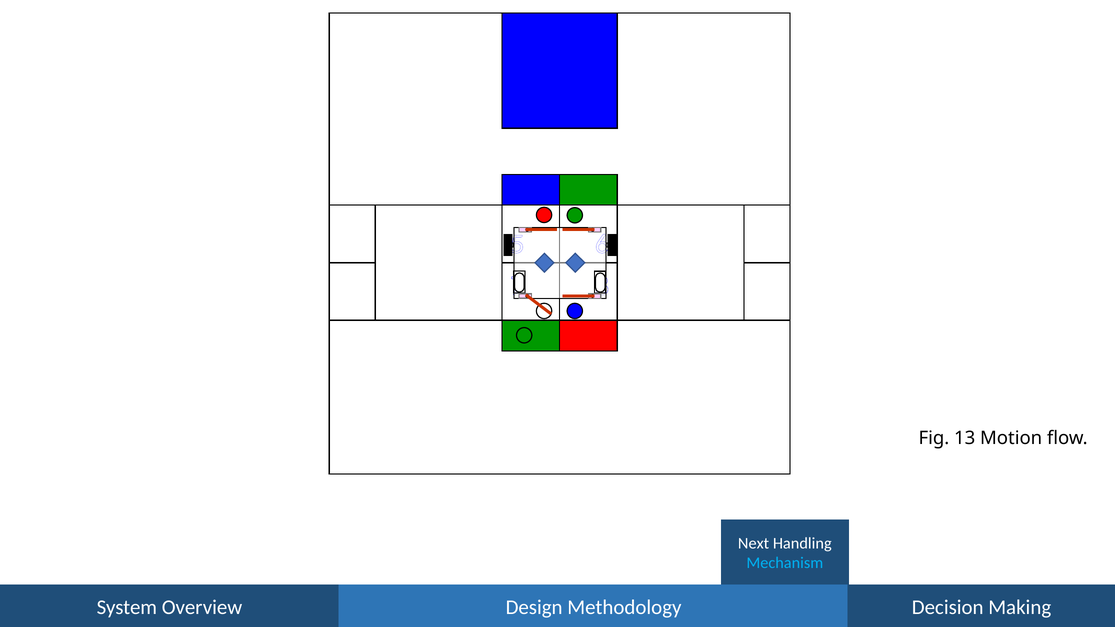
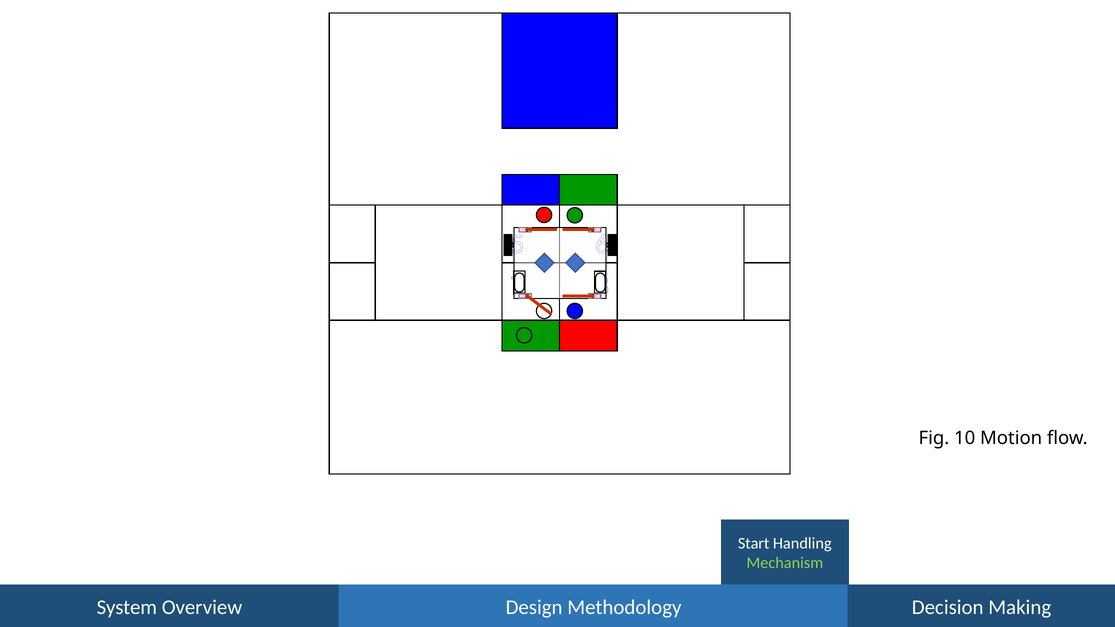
13: 13 -> 10 (965, 438)
Next: Next -> Start (754, 544)
Mechanism colour: light blue -> light green (785, 563)
